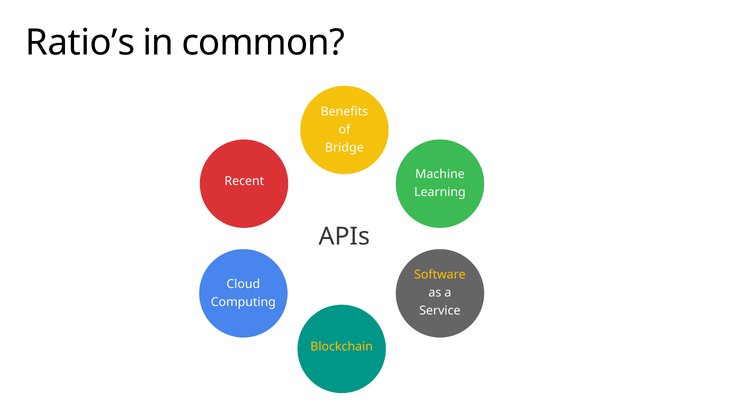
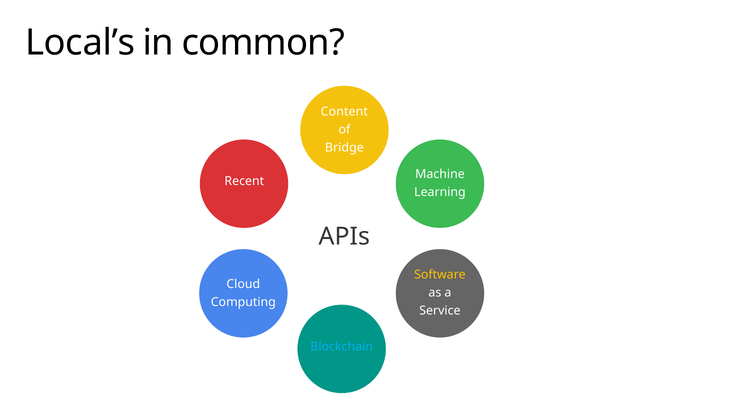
Ratio’s: Ratio’s -> Local’s (80, 43)
Benefits: Benefits -> Content (344, 111)
Blockchain colour: yellow -> light blue (342, 346)
